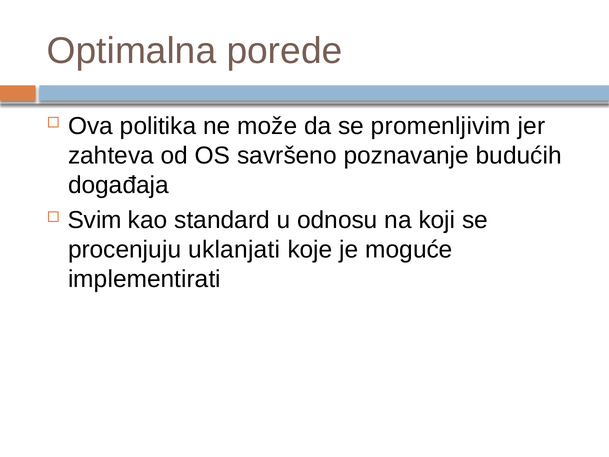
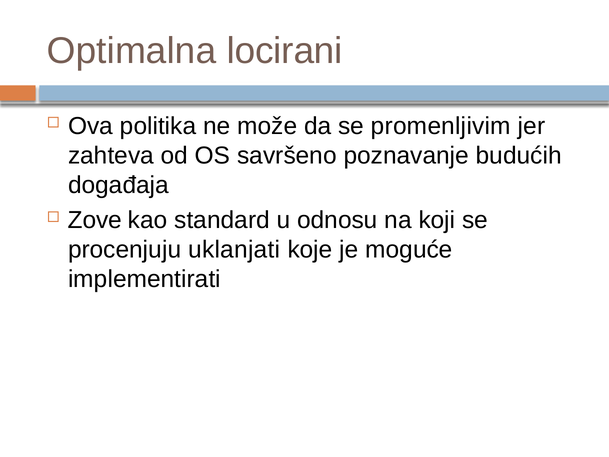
porede: porede -> locirani (285, 51)
Svim: Svim -> Zove (95, 220)
